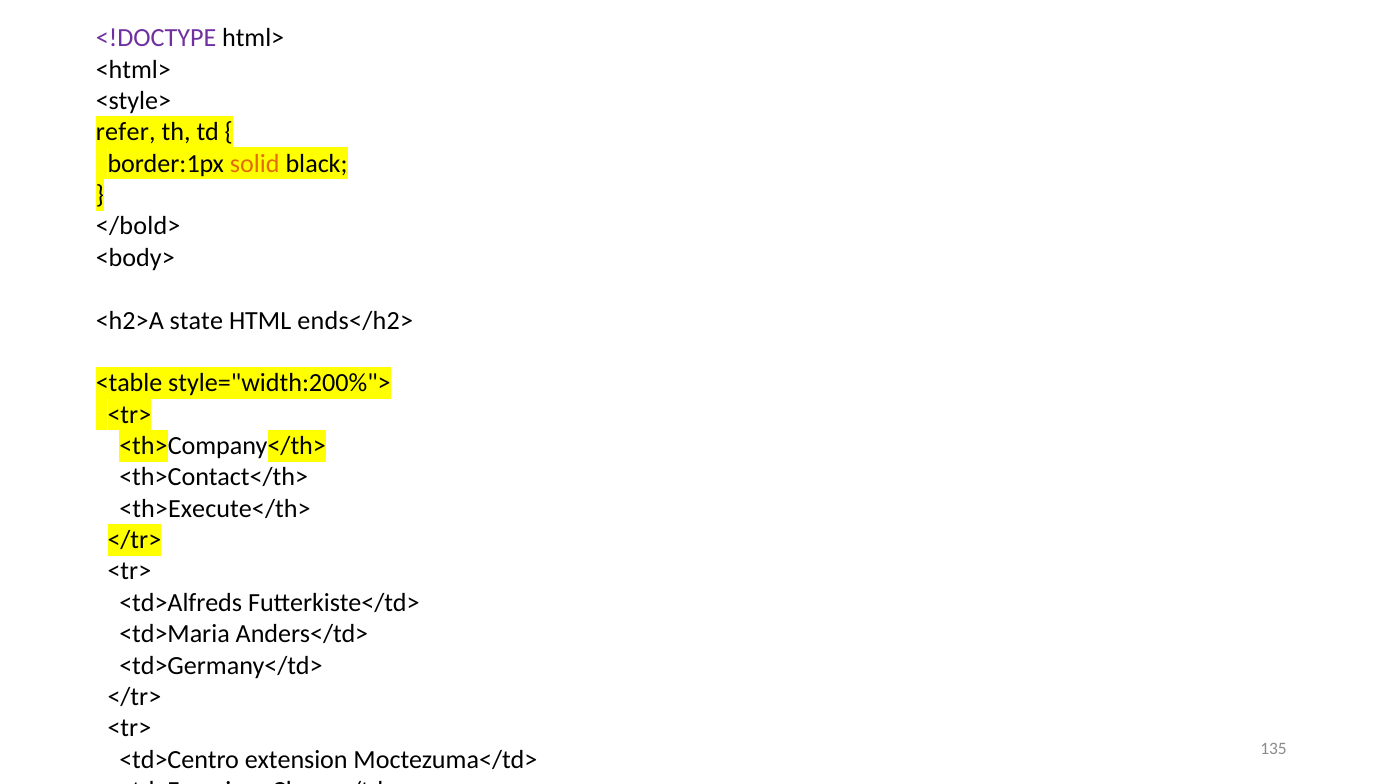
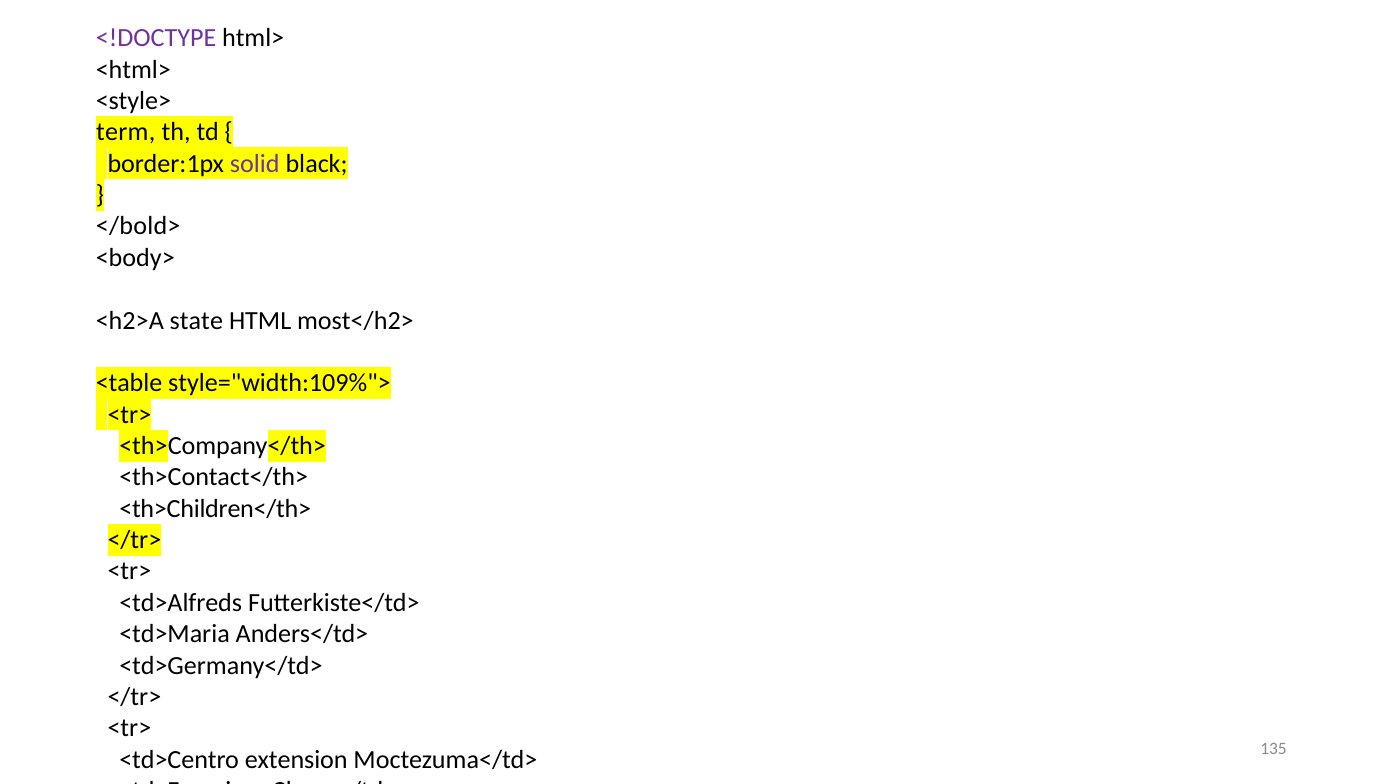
refer: refer -> term (126, 132)
solid colour: orange -> purple (255, 164)
ends</h2>: ends</h2> -> most</h2> (355, 320)
style="width:200%">: style="width:200%"> -> style="width:109%"> (279, 383)
<th>Execute</th>: <th>Execute</th> -> <th>Children</th> (215, 508)
